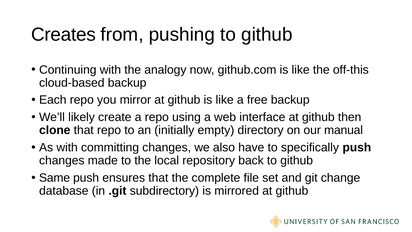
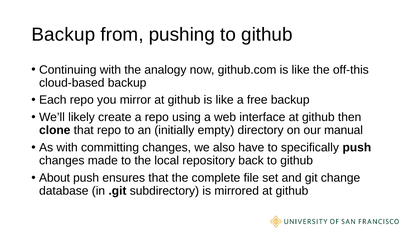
Creates: Creates -> Backup (63, 35)
Same: Same -> About (55, 178)
